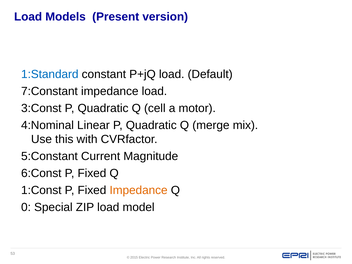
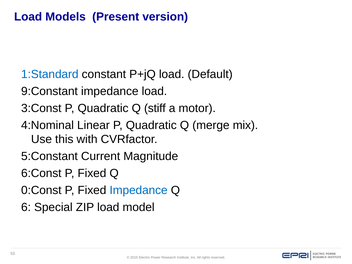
7:Constant: 7:Constant -> 9:Constant (49, 91)
cell: cell -> stiff (155, 108)
1:Const: 1:Const -> 0:Const (41, 190)
Impedance colour: orange -> blue (139, 190)
0: 0 -> 6 (26, 207)
